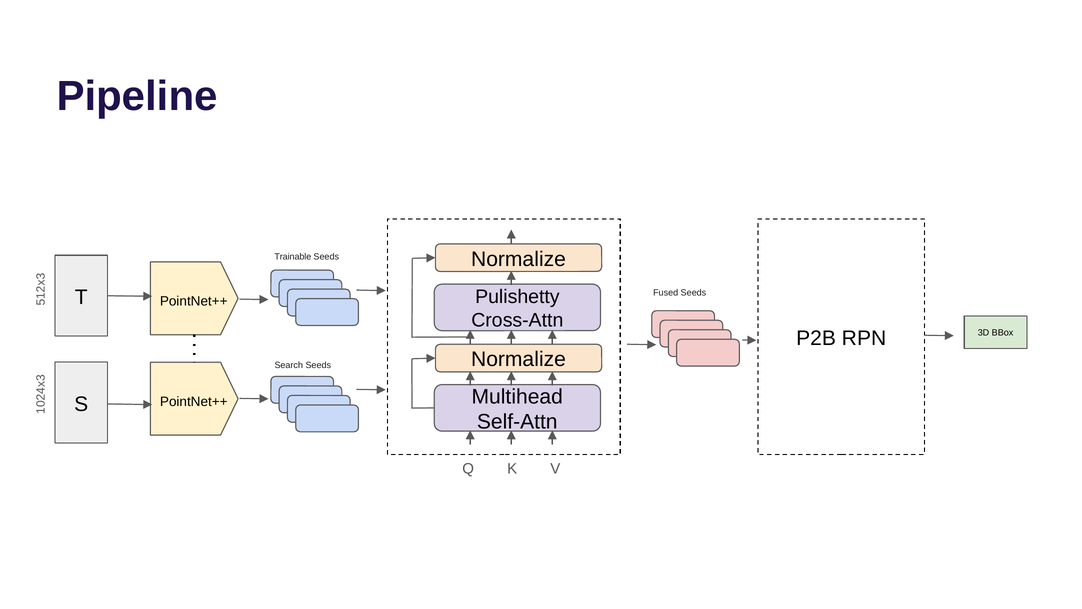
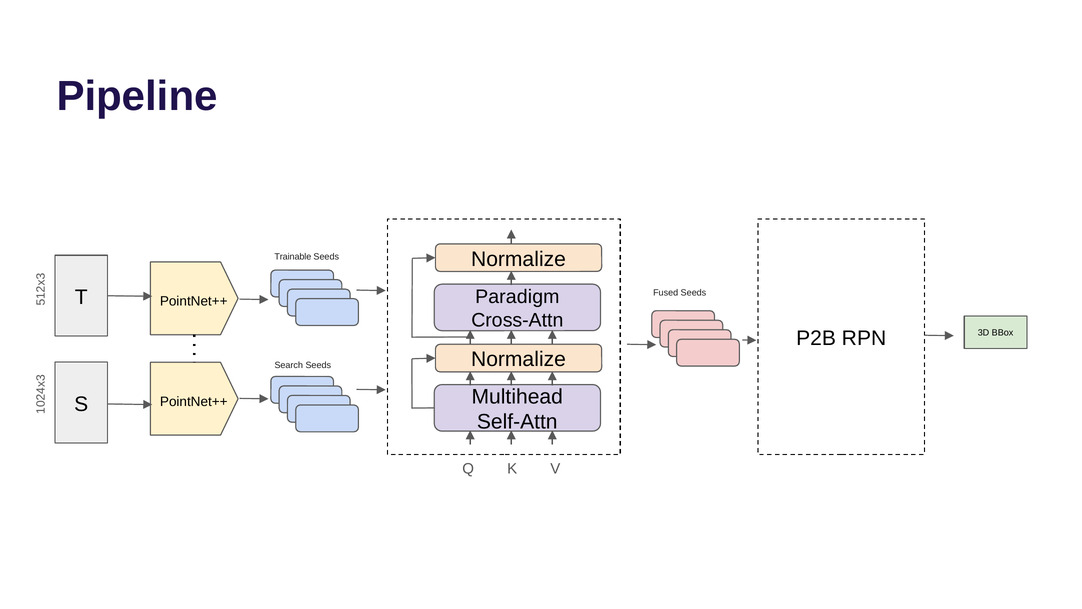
Pulishetty: Pulishetty -> Paradigm (517, 297)
